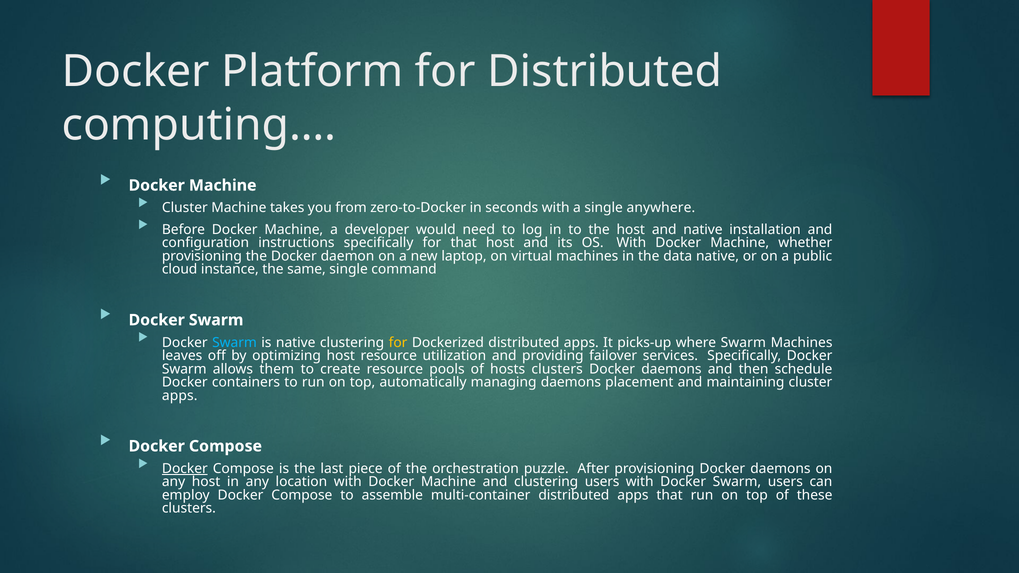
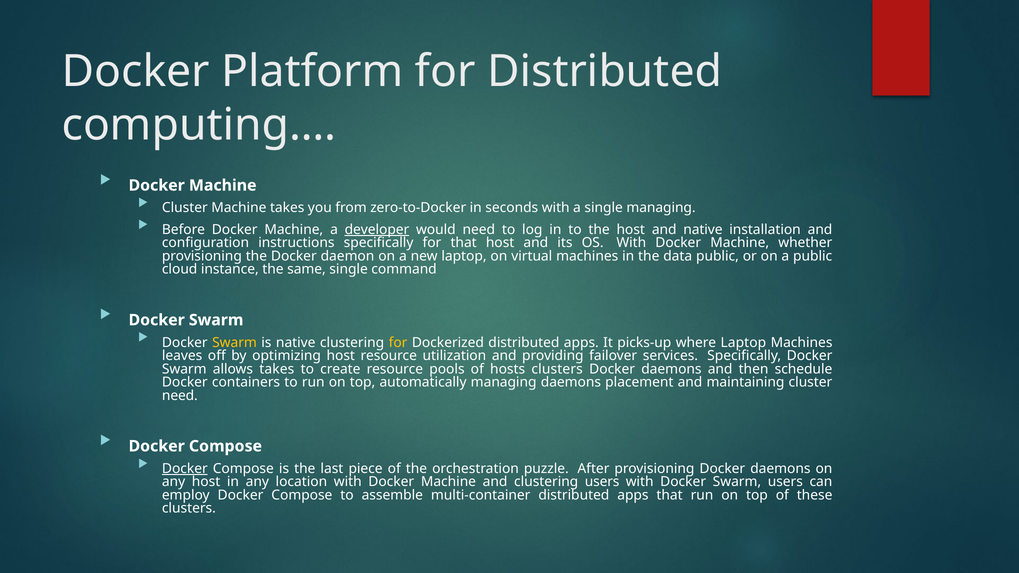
single anywhere: anywhere -> managing (661, 208)
developer underline: none -> present (377, 230)
data native: native -> public (717, 256)
Swarm colour: light blue -> yellow (235, 343)
where Swarm: Swarm -> Laptop (743, 343)
allows them: them -> takes (277, 369)
apps: apps -> need (180, 396)
